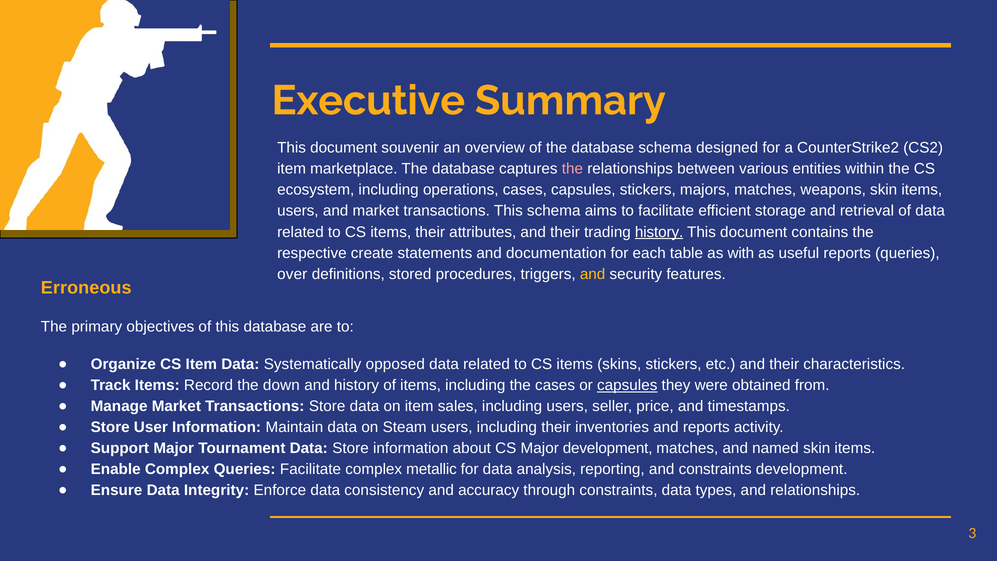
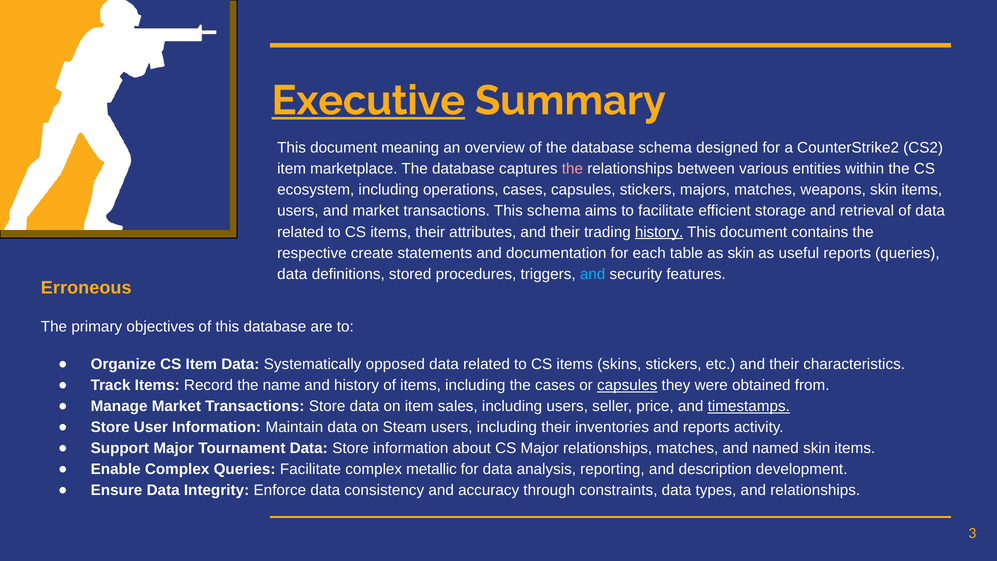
Executive underline: none -> present (368, 101)
souvenir: souvenir -> meaning (410, 148)
as with: with -> skin (741, 253)
over: over -> data (292, 274)
and colour: yellow -> light blue (593, 274)
down: down -> name (282, 385)
timestamps underline: none -> present (749, 406)
Major development: development -> relationships (608, 448)
and constraints: constraints -> description (715, 469)
